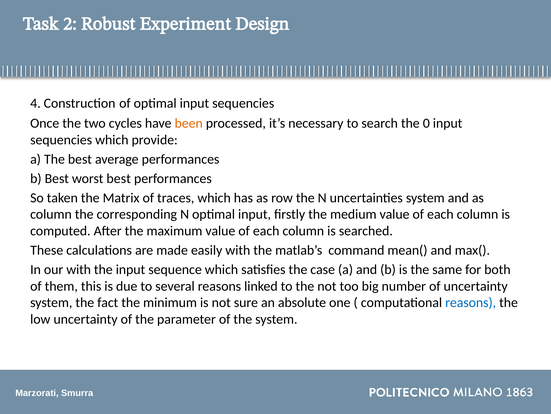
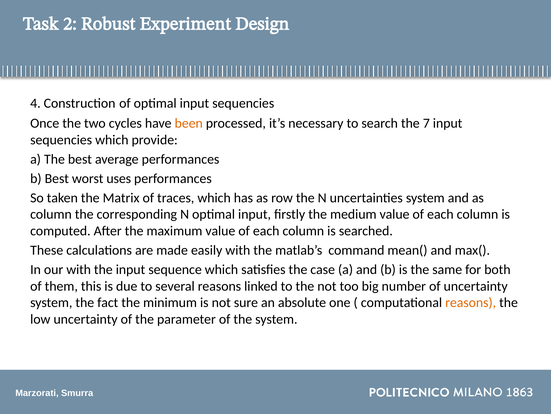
0: 0 -> 7 (426, 123)
worst best: best -> uses (119, 178)
reasons colour: blue -> orange (471, 302)
